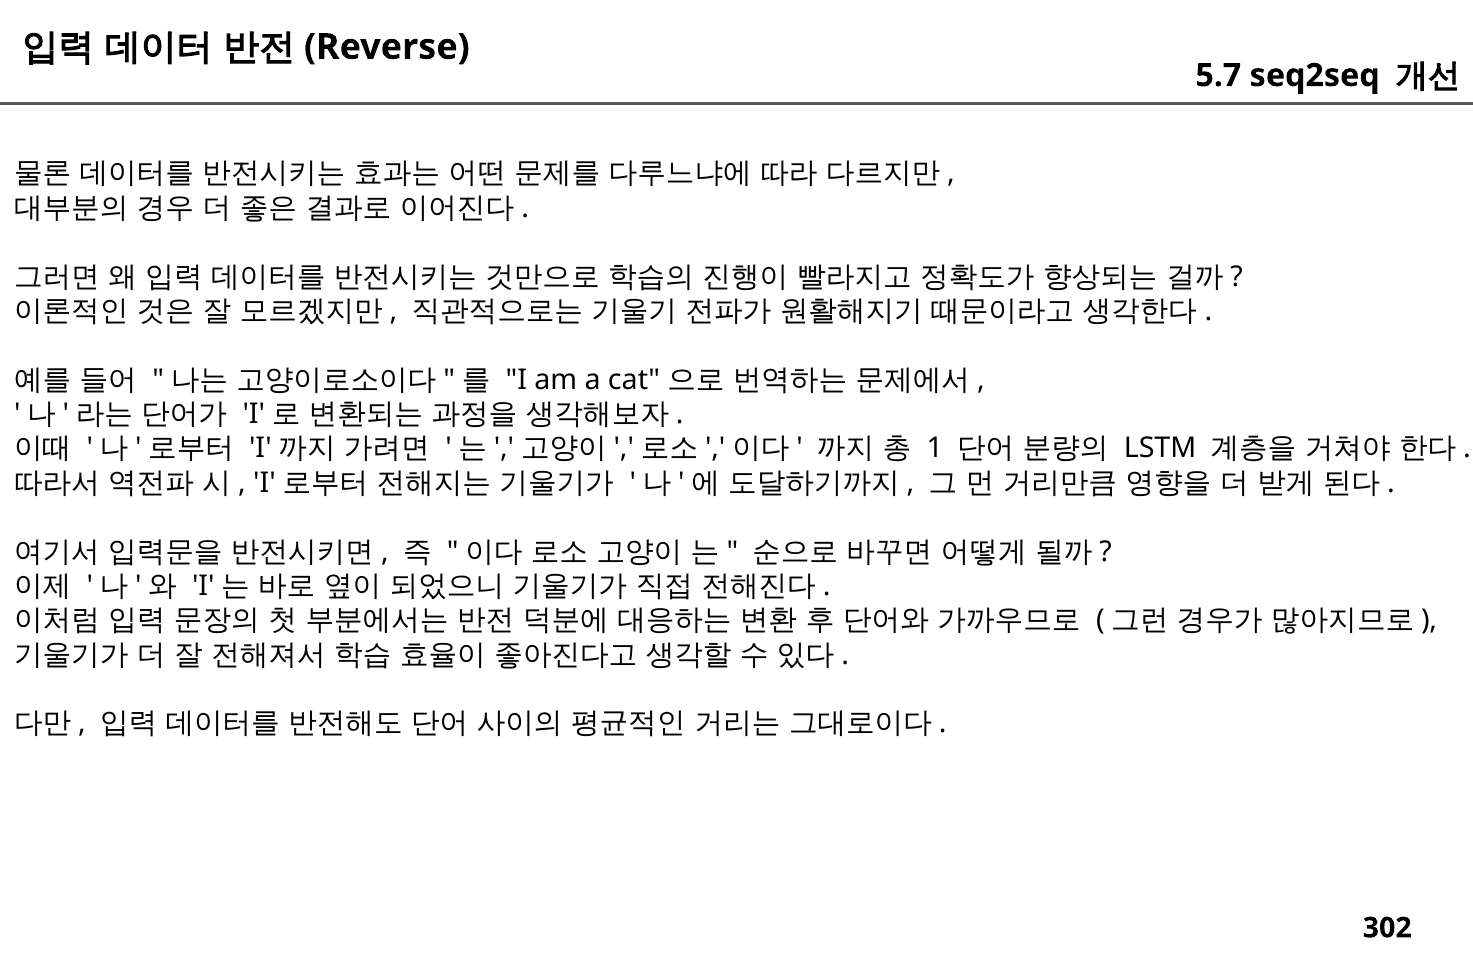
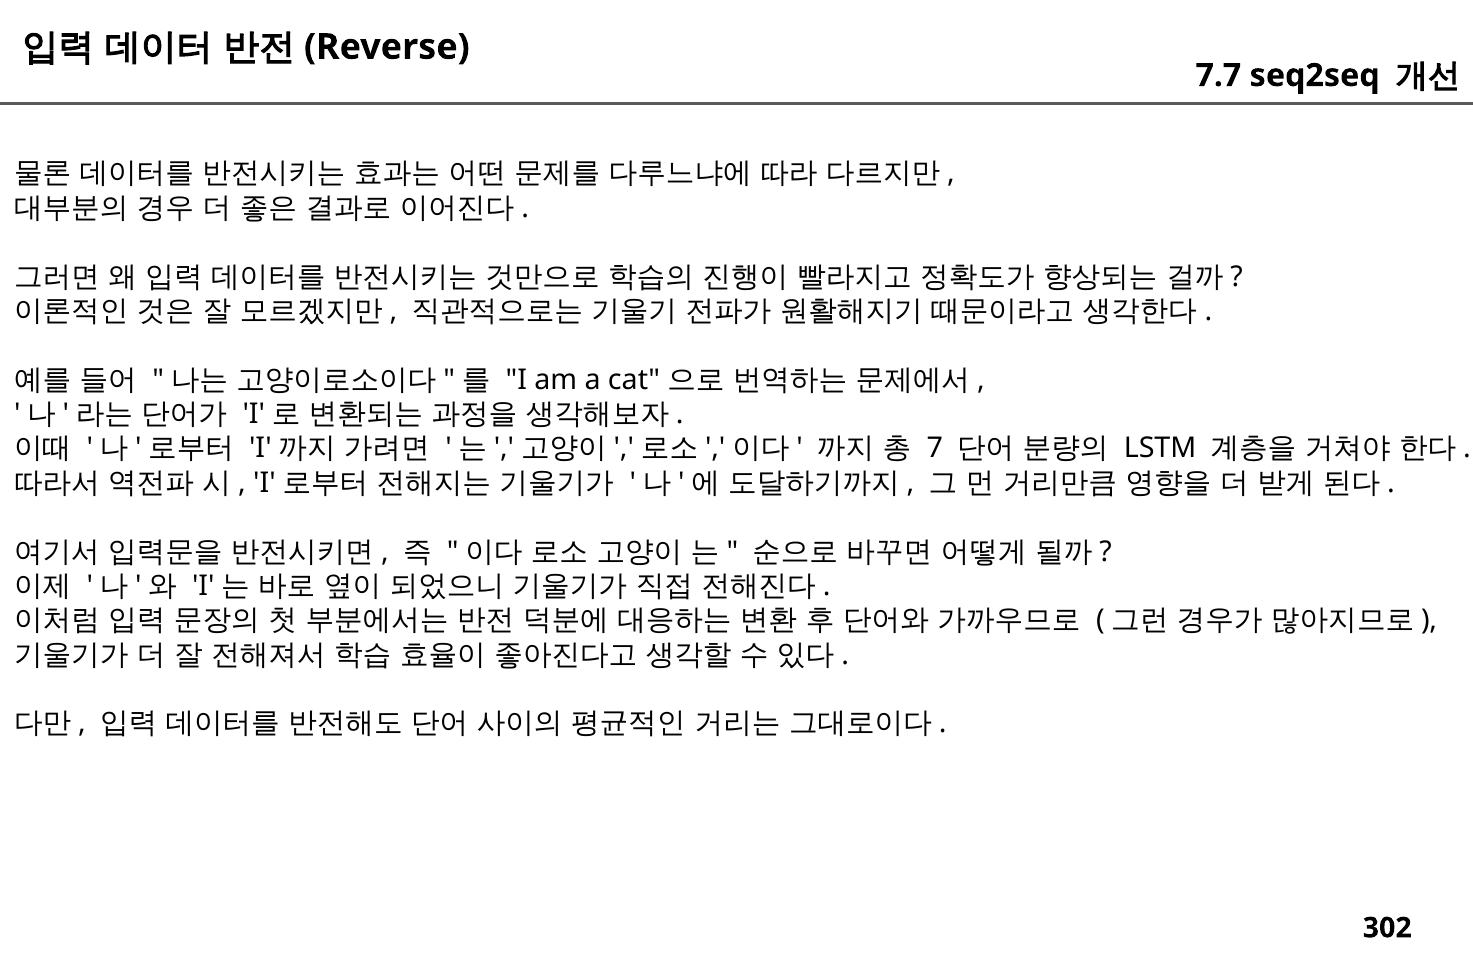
5.7: 5.7 -> 7.7 (1218, 75)
1: 1 -> 7 (935, 449)
